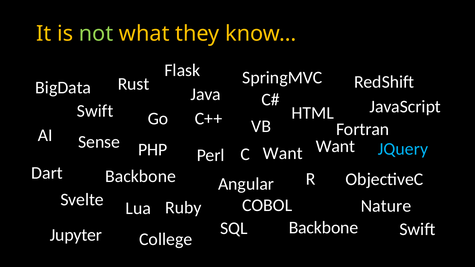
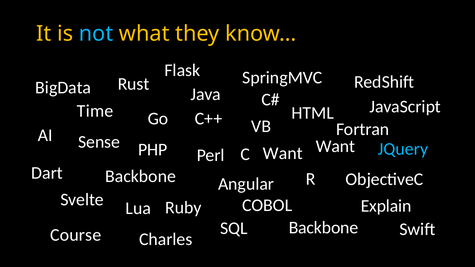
not colour: light green -> light blue (96, 34)
Swift: Swift -> Time (95, 111)
Nature: Nature -> Explain (386, 206)
Jupyter: Jupyter -> Course (76, 235)
College: College -> Charles (166, 240)
